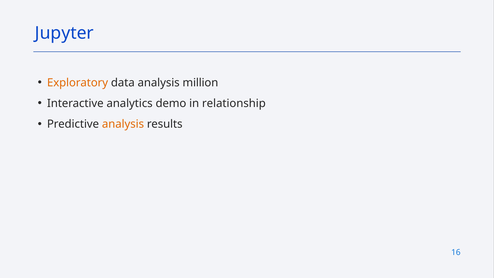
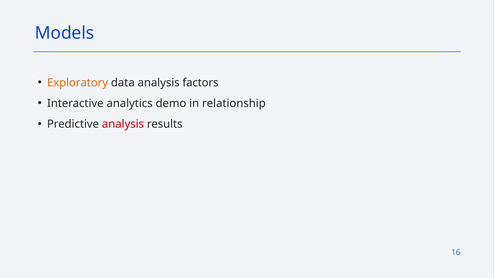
Jupyter: Jupyter -> Models (64, 33)
million: million -> factors (200, 83)
analysis colour: orange -> red (123, 124)
